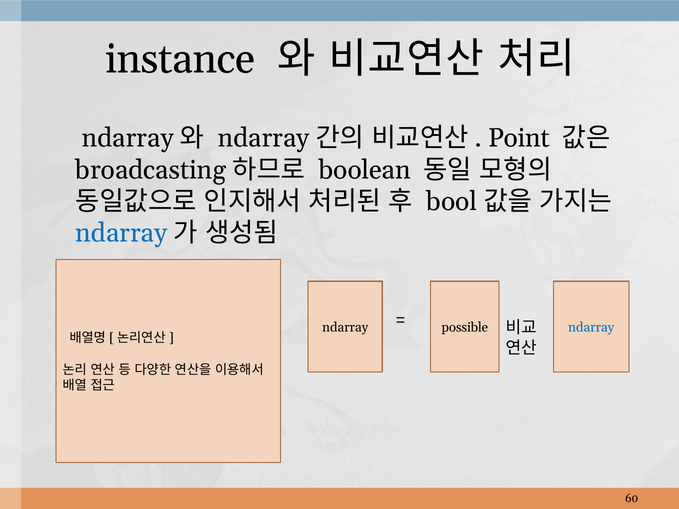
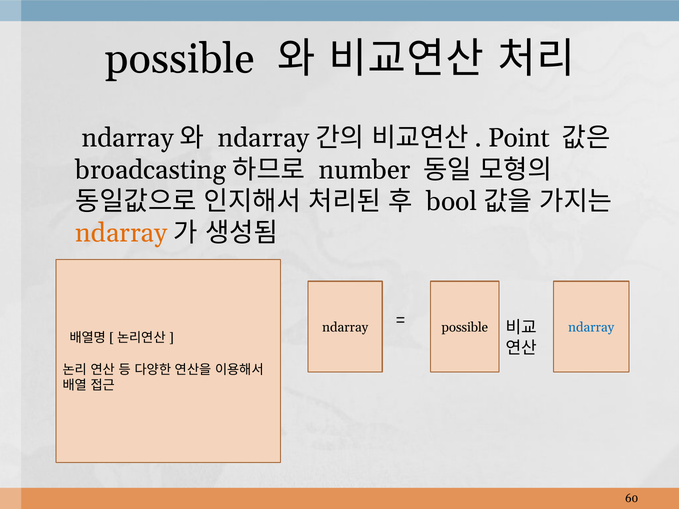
instance: instance -> possible (180, 59)
boolean: boolean -> number (365, 170)
ndarray colour: blue -> orange (121, 233)
